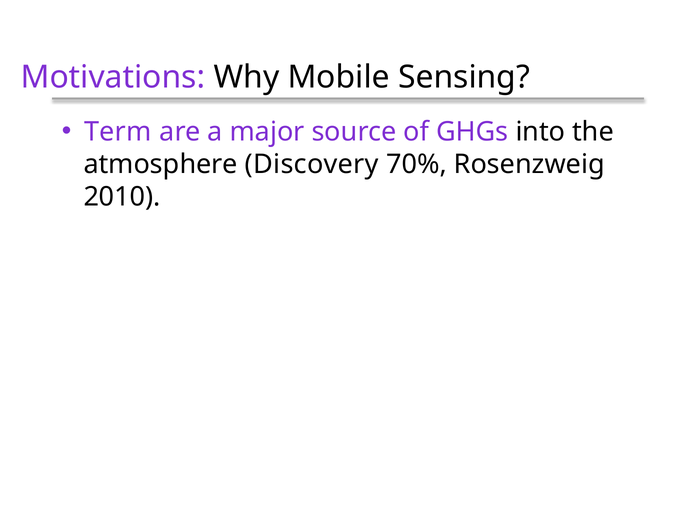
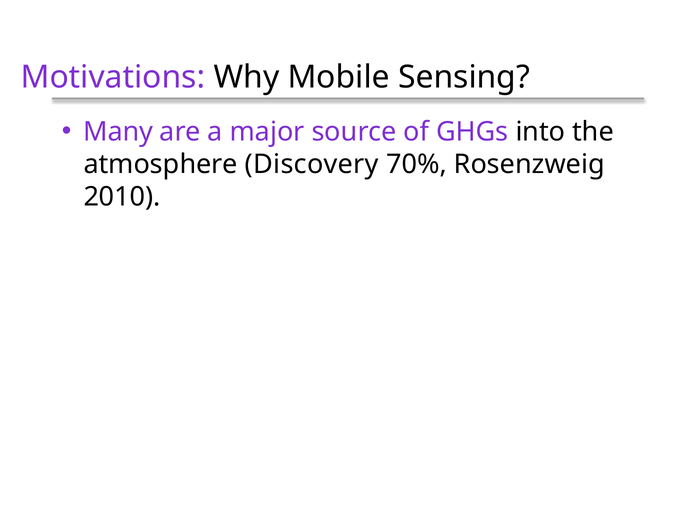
Term: Term -> Many (118, 132)
